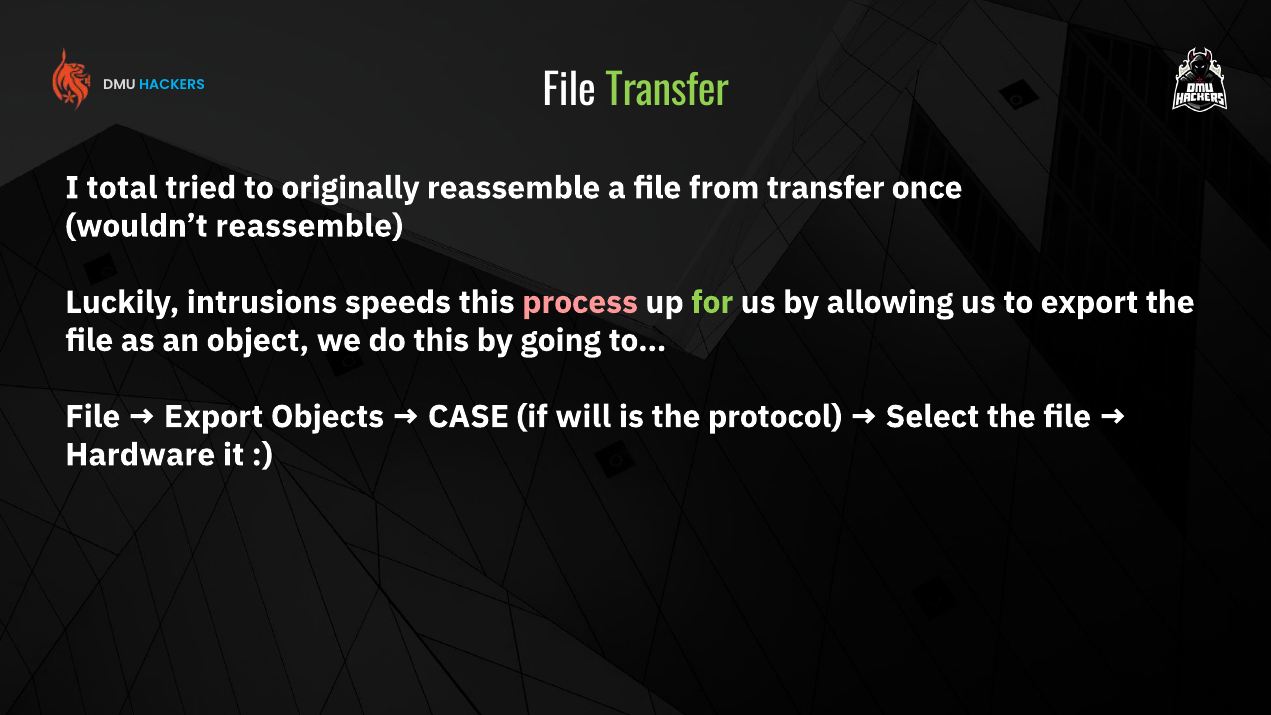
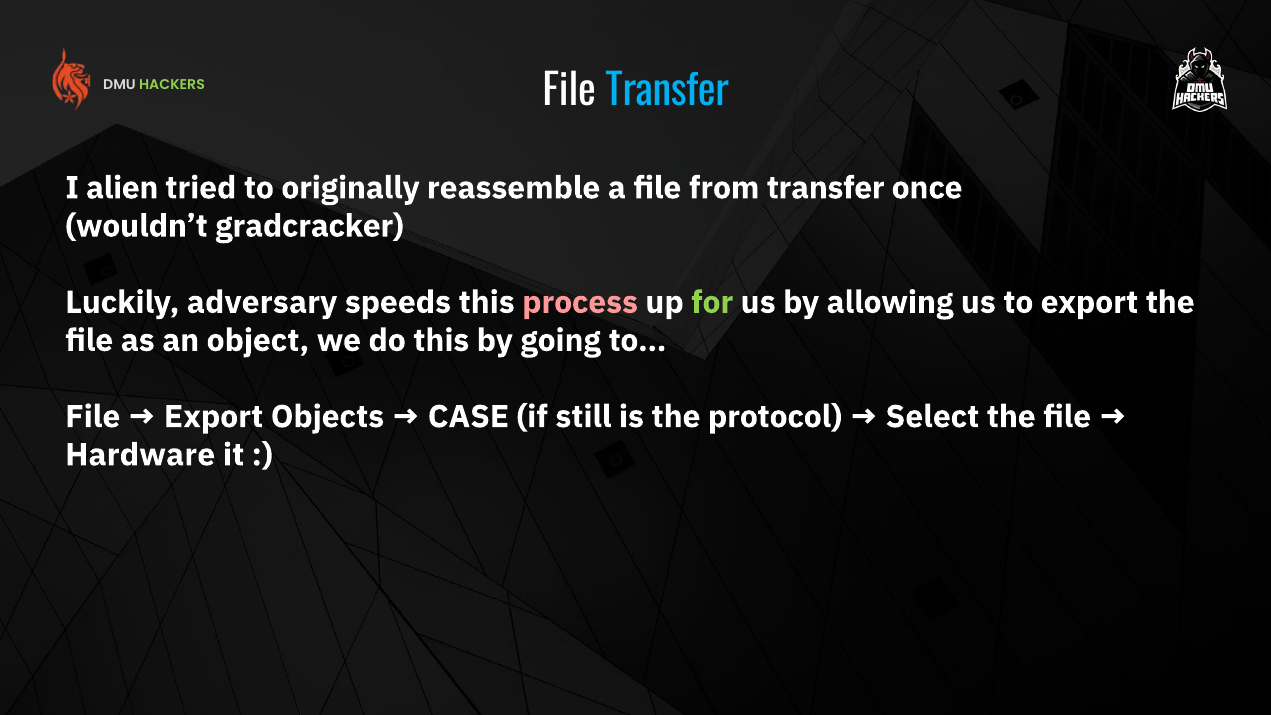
HACKERS colour: light blue -> light green (172, 84)
Transfer colour: light green -> light blue (667, 92)
total: total -> alien (122, 188)
wouldn’t reassemble: reassemble -> gradcracker (309, 226)
intrusions: intrusions -> adversary (262, 302)
will: will -> still (583, 417)
